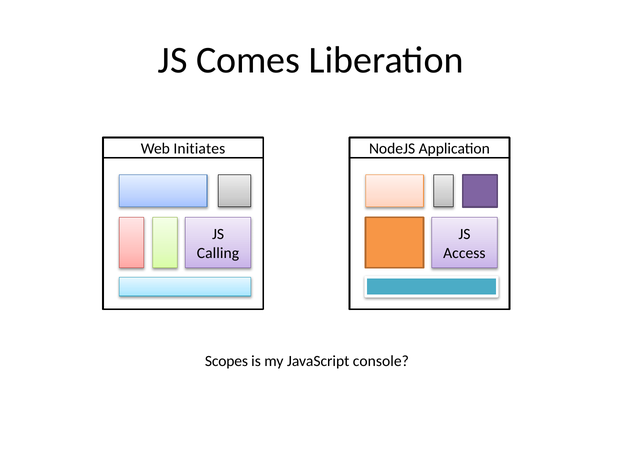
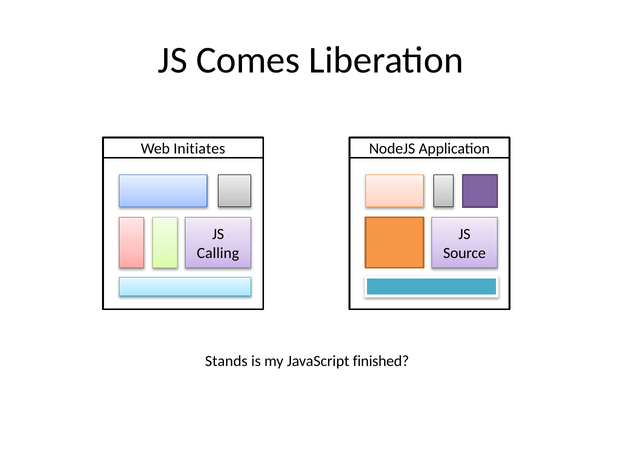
Access: Access -> Source (464, 253)
Scopes: Scopes -> Stands (226, 361)
console: console -> finished (381, 361)
